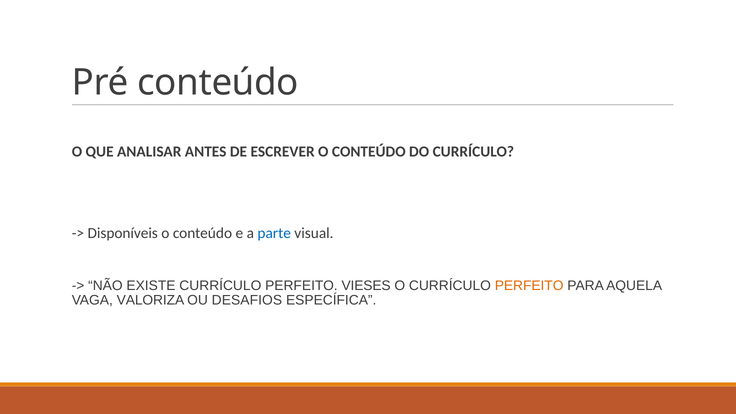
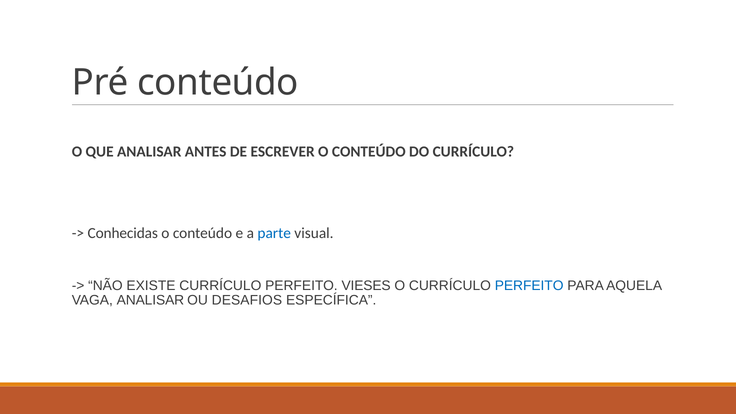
Disponíveis: Disponíveis -> Conhecidas (123, 233)
PERFEITO colour: orange -> blue (529, 286)
VAGA VALORIZA: VALORIZA -> ANALISAR (150, 300)
